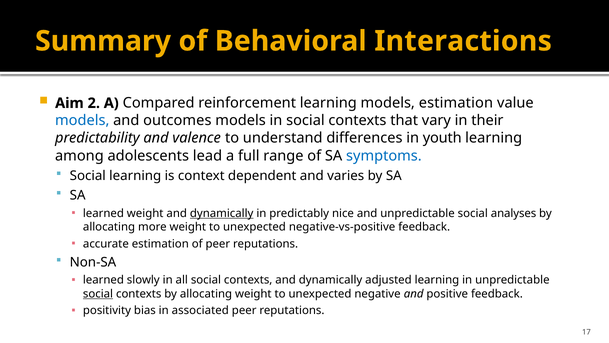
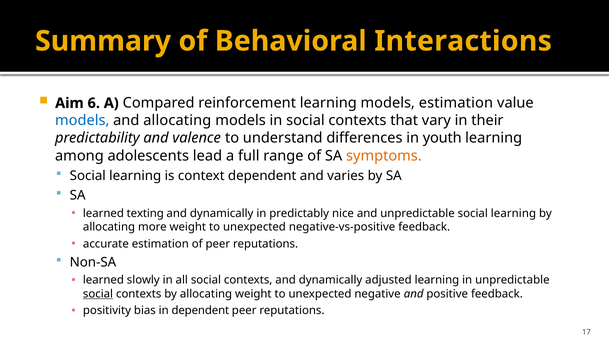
2: 2 -> 6 (94, 103)
and outcomes: outcomes -> allocating (177, 121)
symptoms colour: blue -> orange (384, 155)
learned weight: weight -> texting (145, 213)
dynamically underline: present -> none (222, 213)
unpredictable social analyses: analyses -> learning (513, 213)
in associated: associated -> dependent (200, 310)
